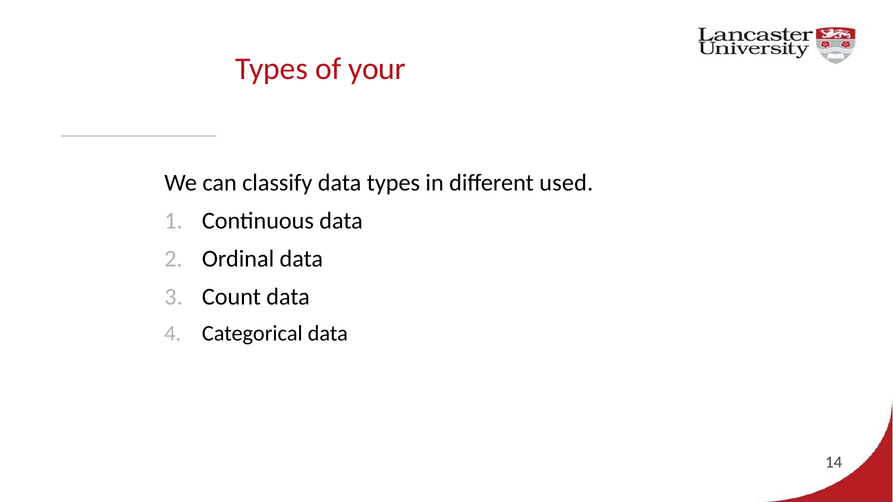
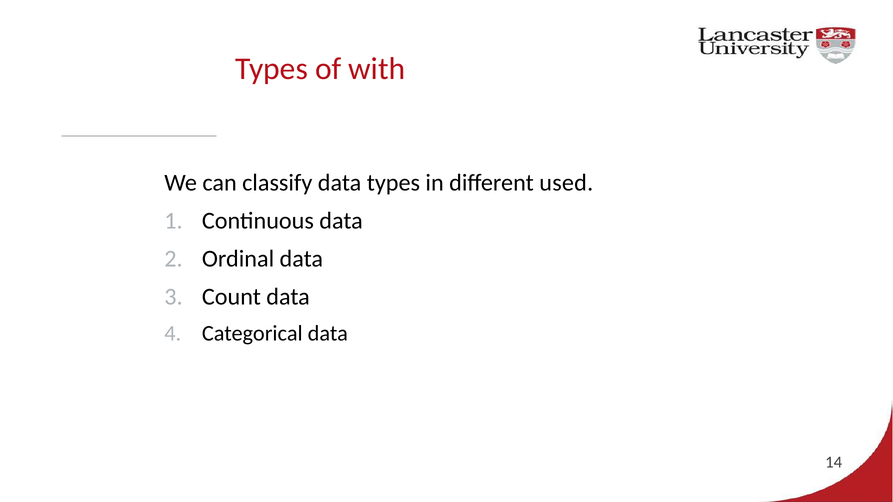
your: your -> with (377, 69)
